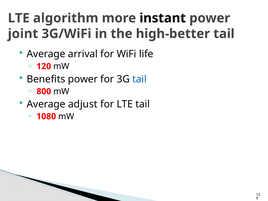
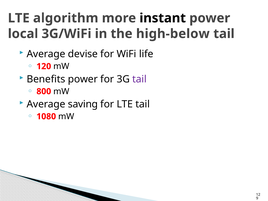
joint: joint -> local (23, 34)
high-better: high-better -> high-below (173, 34)
arrival: arrival -> devise (83, 54)
tail colour: blue -> purple (140, 79)
adjust: adjust -> saving (83, 104)
